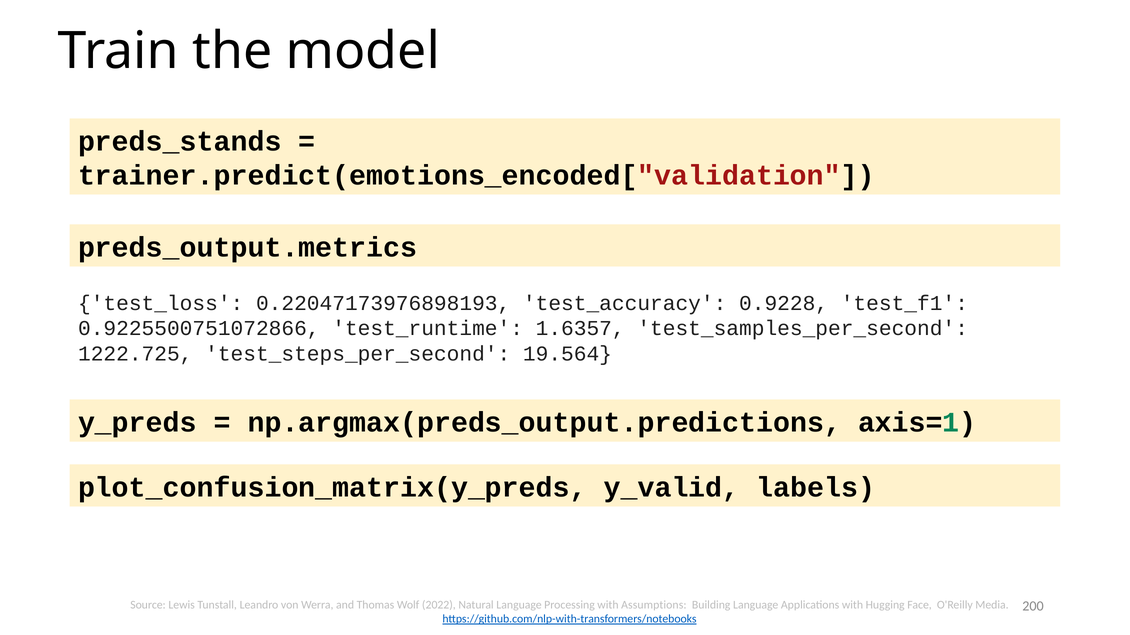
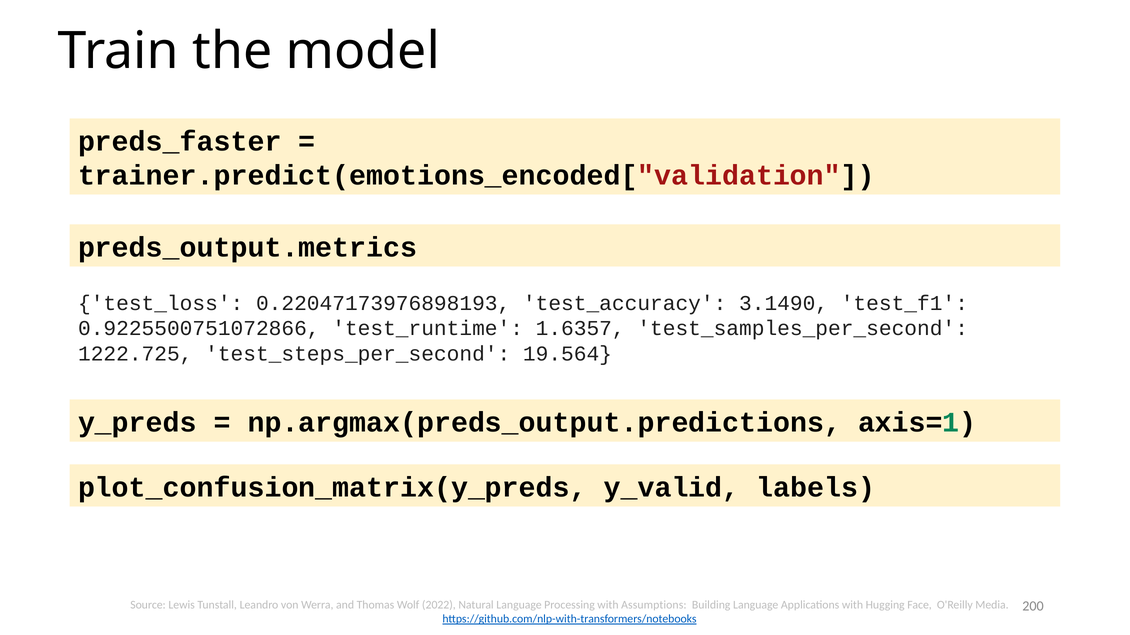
preds_stands: preds_stands -> preds_faster (180, 142)
0.9228: 0.9228 -> 3.1490 (784, 303)
